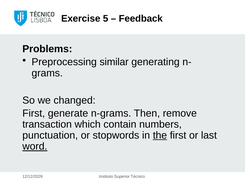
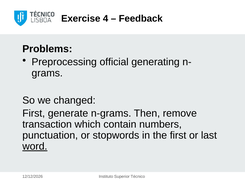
5: 5 -> 4 (106, 18)
similar: similar -> official (114, 62)
the underline: present -> none (160, 135)
